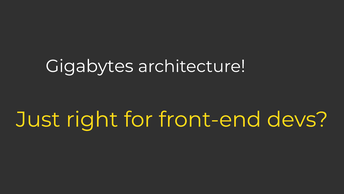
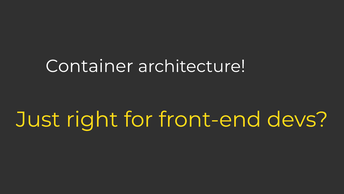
Gigabytes: Gigabytes -> Container (89, 66)
